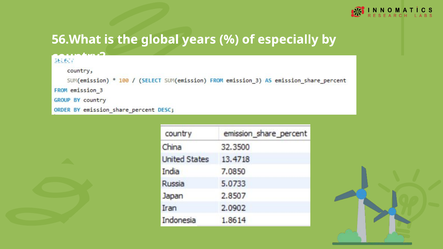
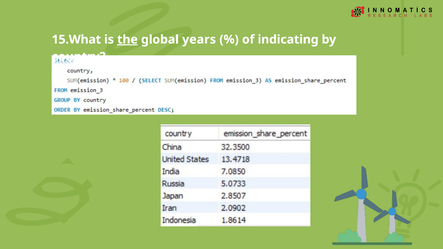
56.What: 56.What -> 15.What (76, 40)
the underline: none -> present (127, 40)
especially: especially -> indicating (288, 40)
